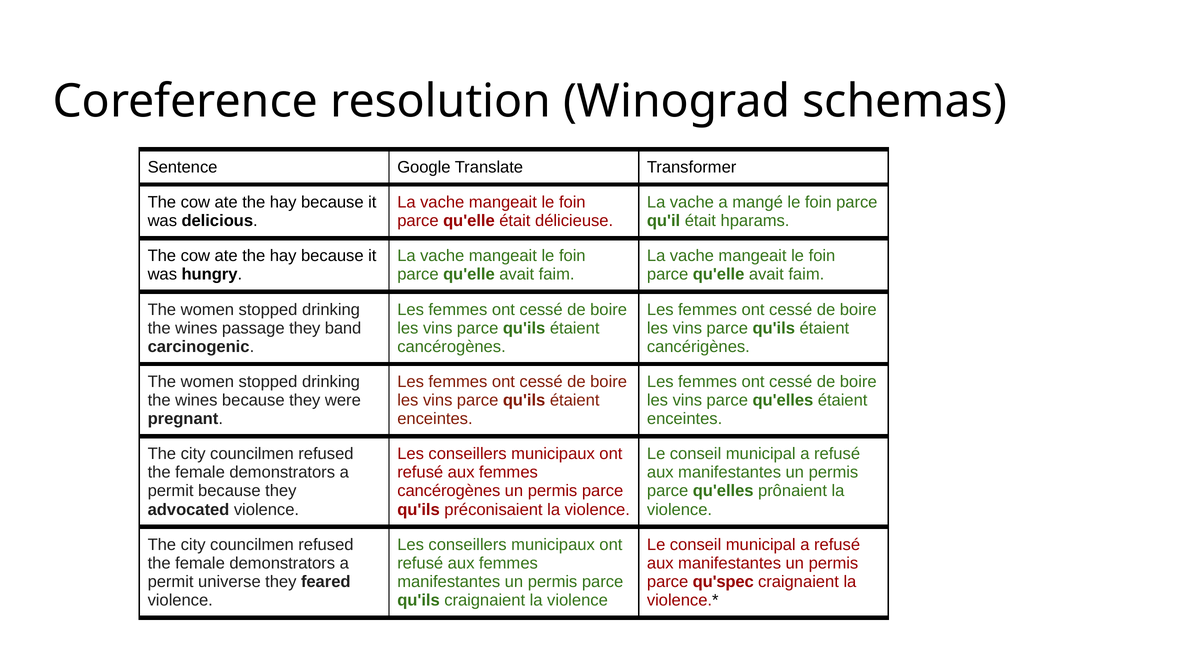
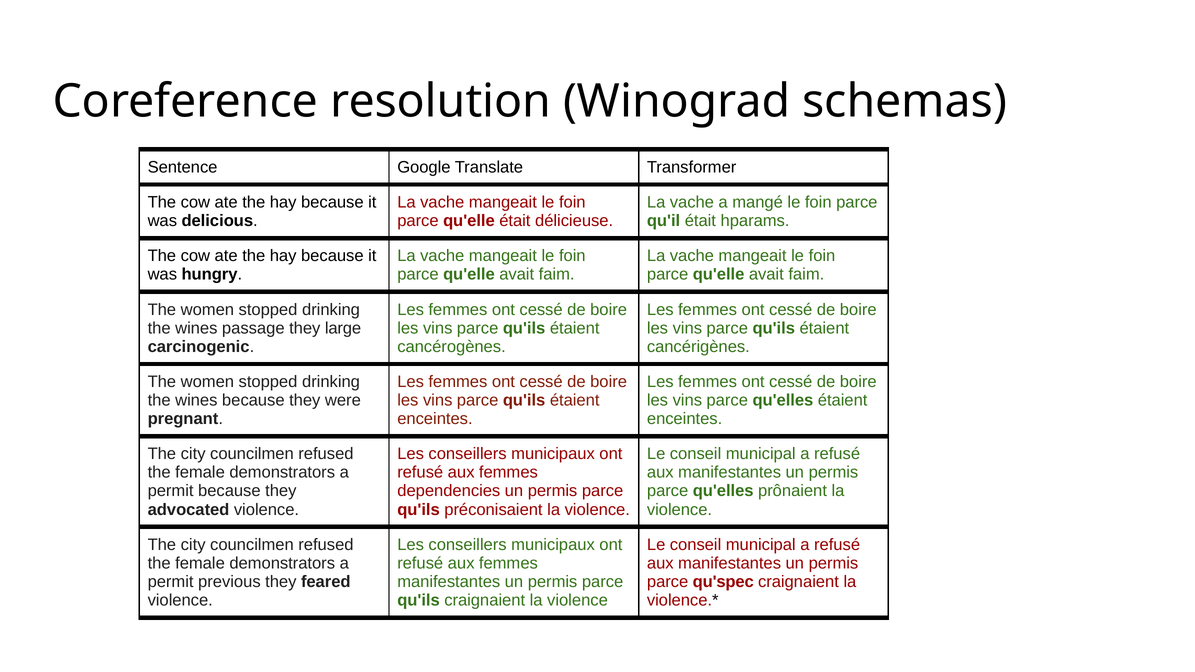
band: band -> large (343, 328)
cancérogènes: cancérogènes -> dependencies (449, 491)
universe: universe -> previous (229, 582)
